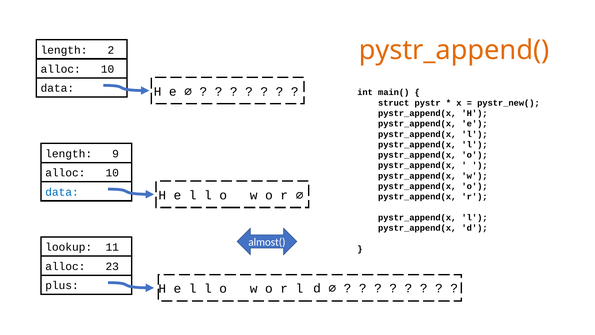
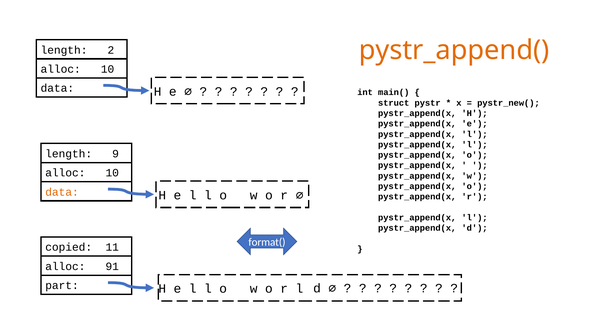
data colour: blue -> orange (62, 192)
almost(: almost( -> format( (267, 242)
lookup: lookup -> copied (69, 247)
23: 23 -> 91 (112, 266)
plus: plus -> part (62, 285)
